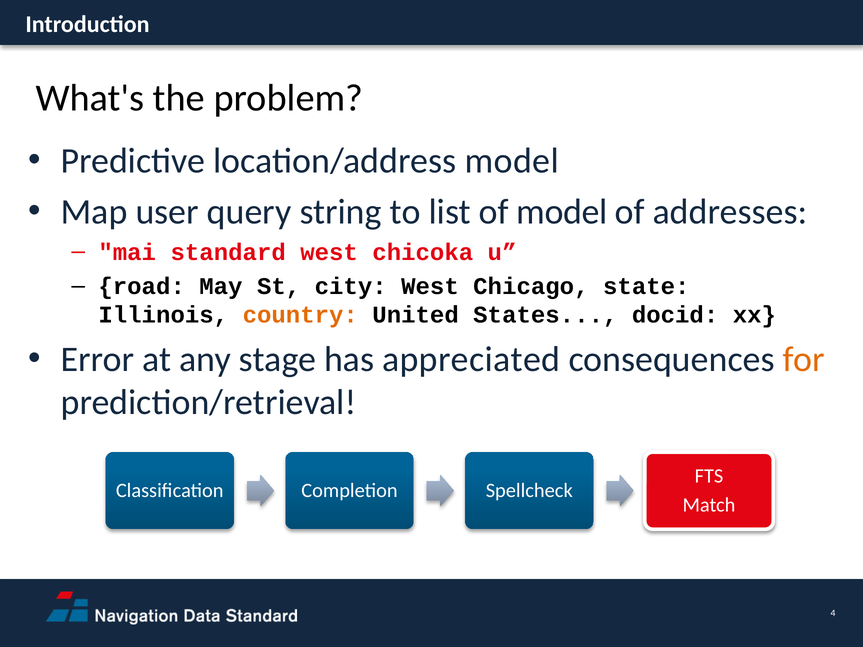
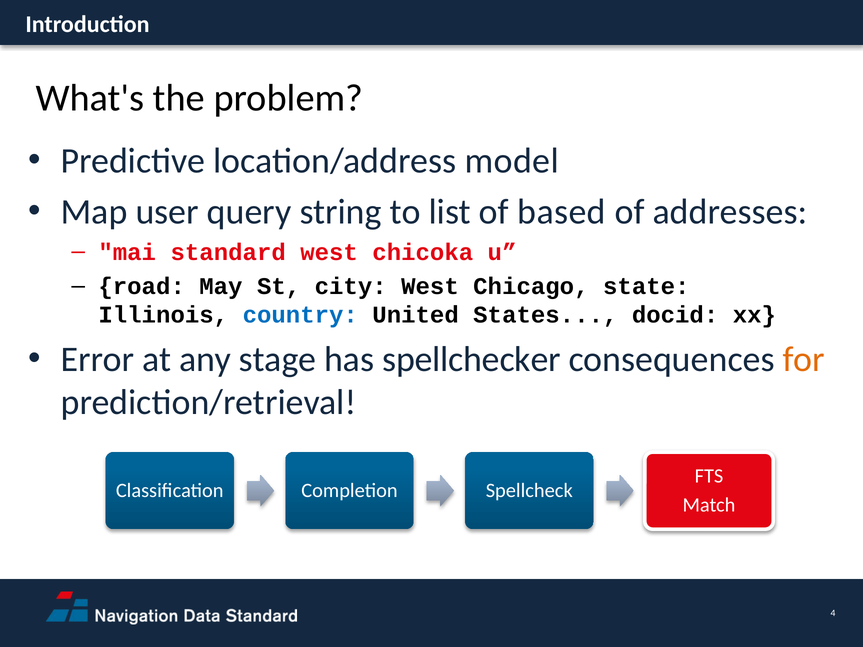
of model: model -> based (562, 212)
country colour: orange -> blue (300, 315)
appreciated: appreciated -> spellchecker (471, 360)
